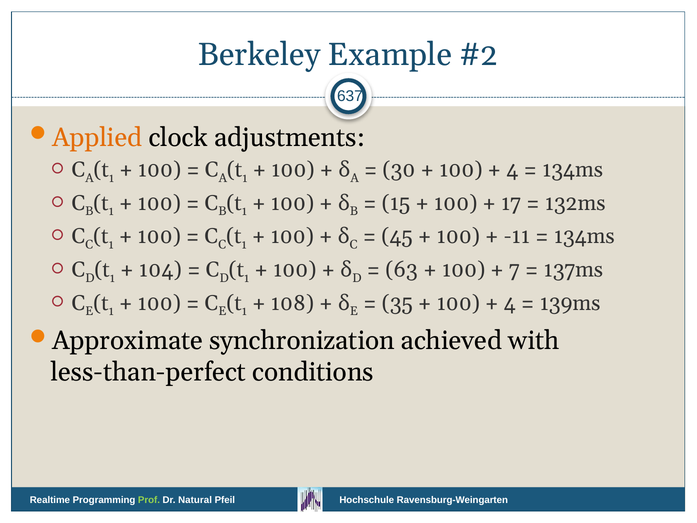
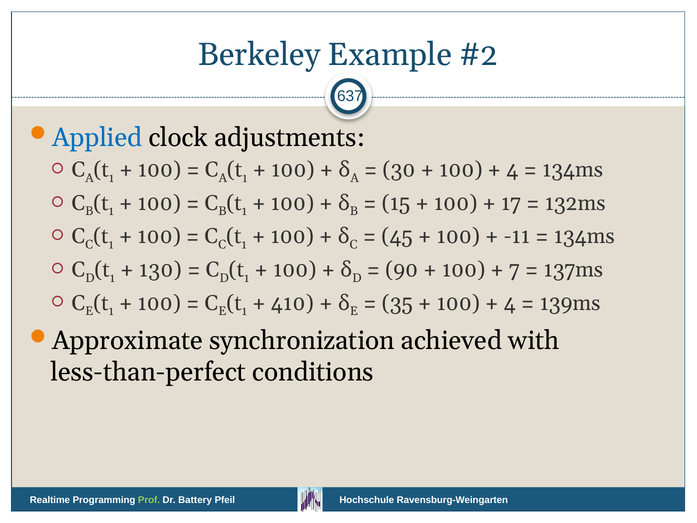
Applied colour: orange -> blue (97, 137)
104: 104 -> 130 (160, 270)
63: 63 -> 90 (402, 270)
108: 108 -> 410 (292, 303)
Natural: Natural -> Battery (195, 500)
